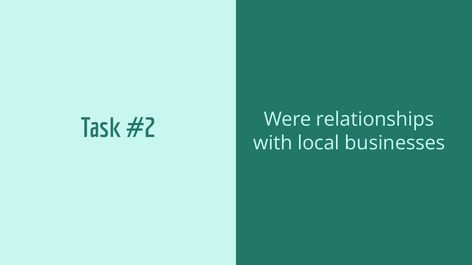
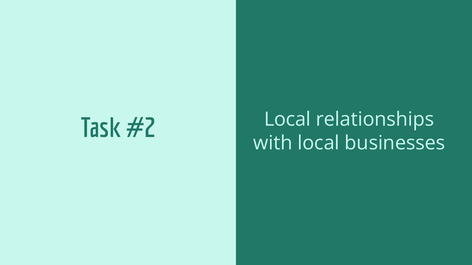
Were: Were -> Local (287, 120)
